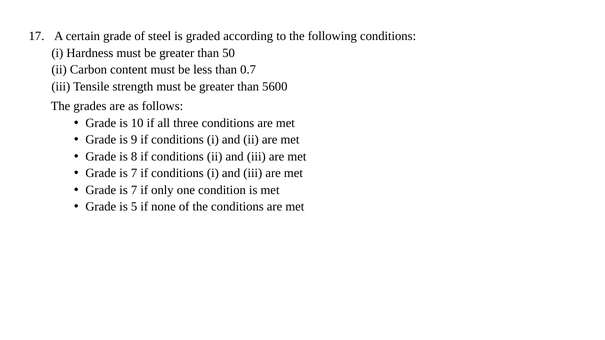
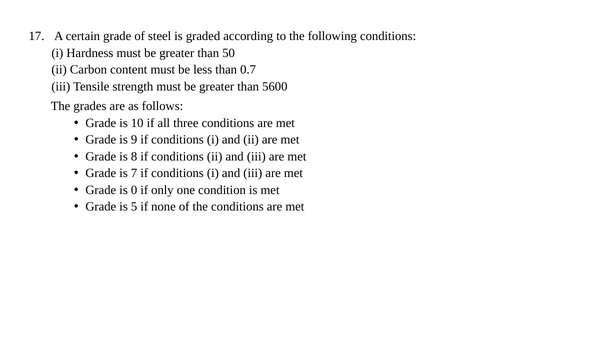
7: 7 -> 0 (134, 190)
